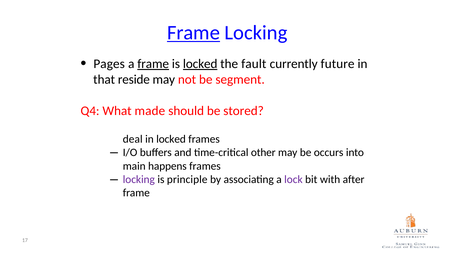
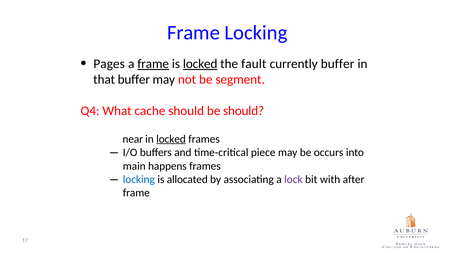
Frame underline: present -> none (193, 33)
currently future: future -> buffer (338, 64)
that reside: reside -> buffer (134, 80)
made: made -> cache (150, 111)
be stored: stored -> should (244, 111)
deal: deal -> near (133, 139)
locked underline: none -> present (171, 139)
other: other -> piece (263, 153)
locking colour: purple -> blue (139, 180)
principle: principle -> allocated (187, 180)
